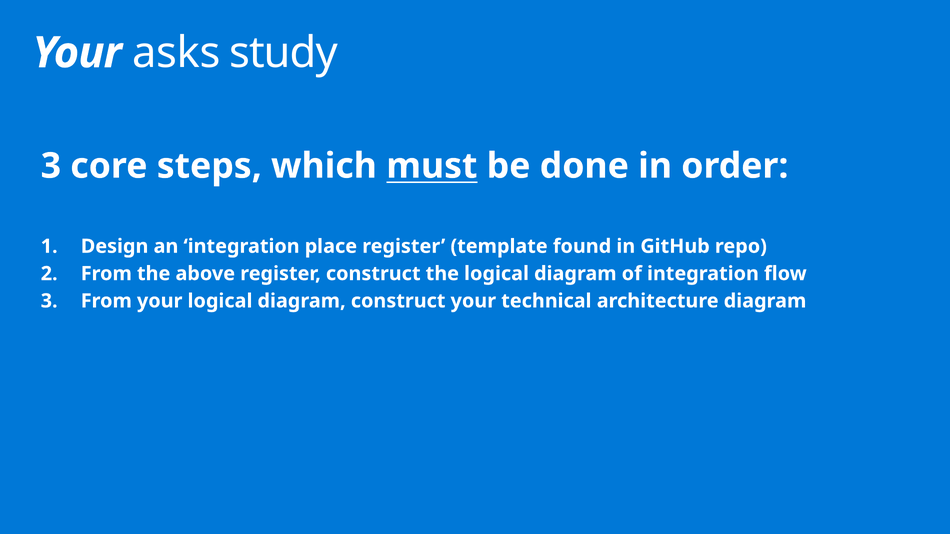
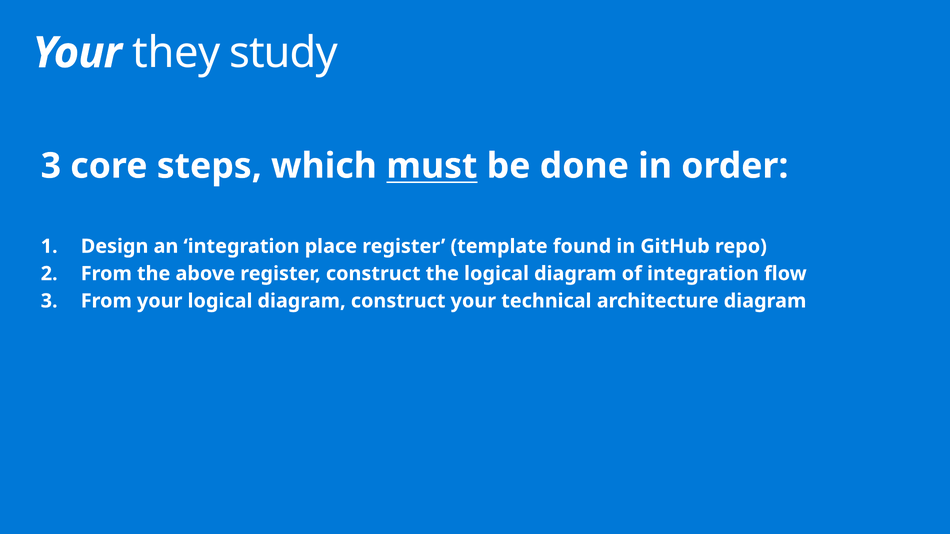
asks: asks -> they (176, 53)
